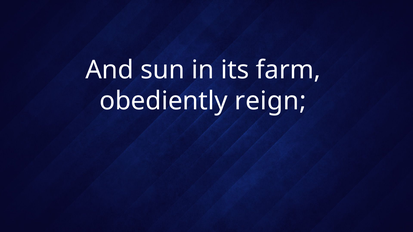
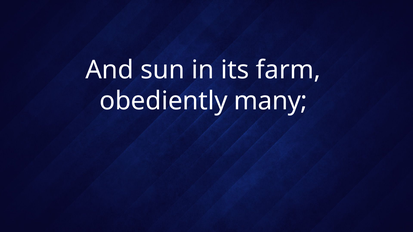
reign: reign -> many (271, 101)
